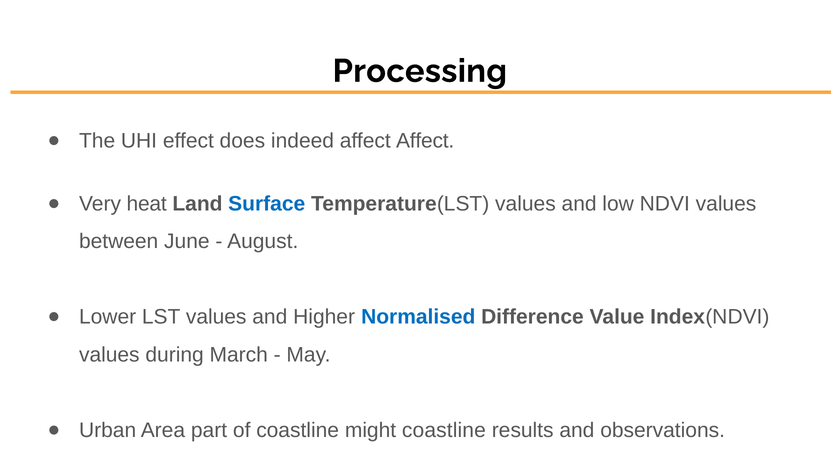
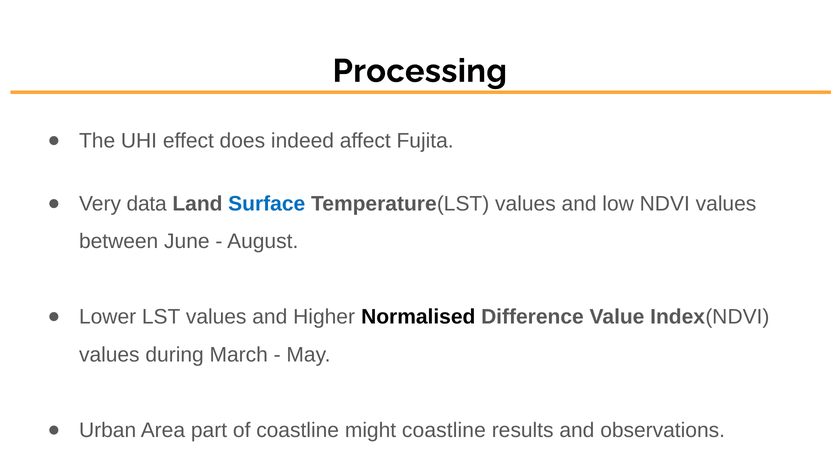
affect Affect: Affect -> Fujita (425, 141)
heat: heat -> data (147, 204)
Normalised colour: blue -> black (418, 317)
